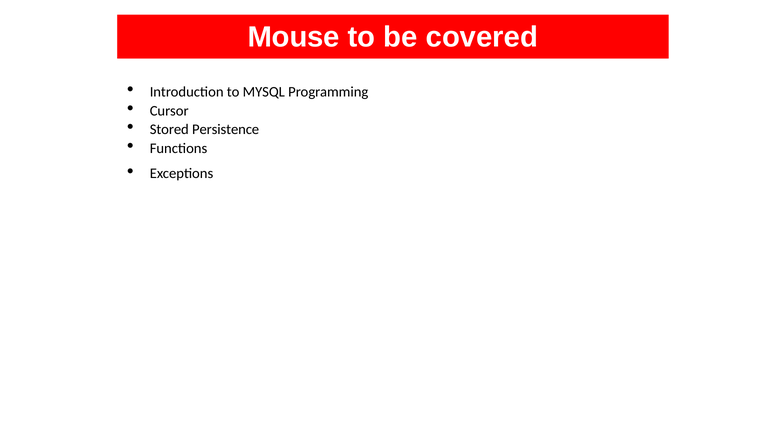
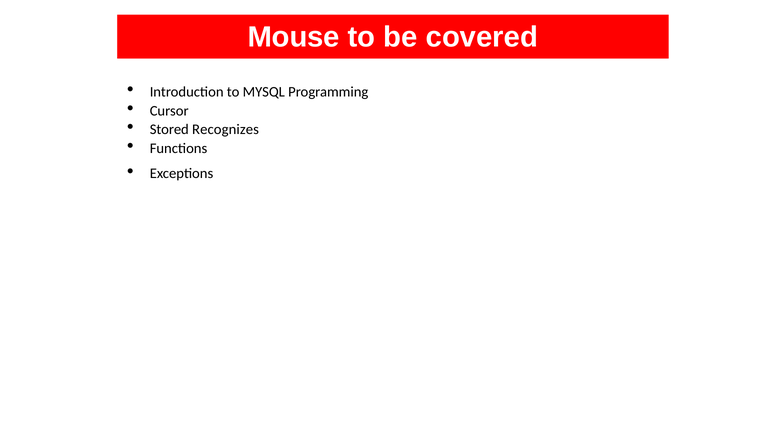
Persistence: Persistence -> Recognizes (226, 130)
